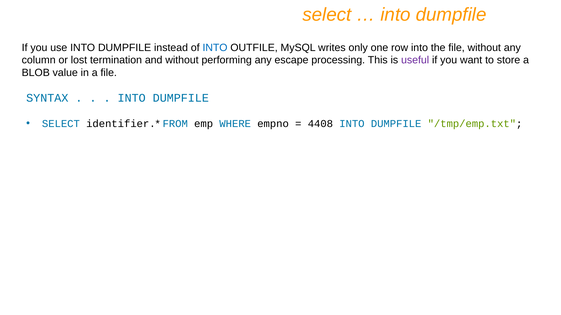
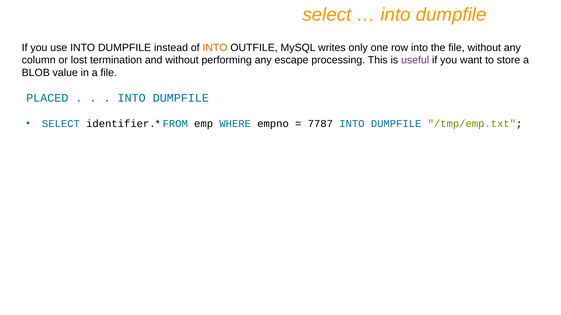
INTO colour: blue -> orange (215, 48)
SYNTAX: SYNTAX -> PLACED (47, 98)
4408: 4408 -> 7787 (320, 124)
